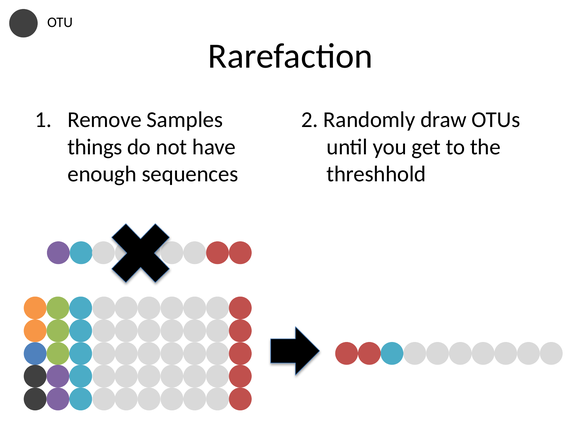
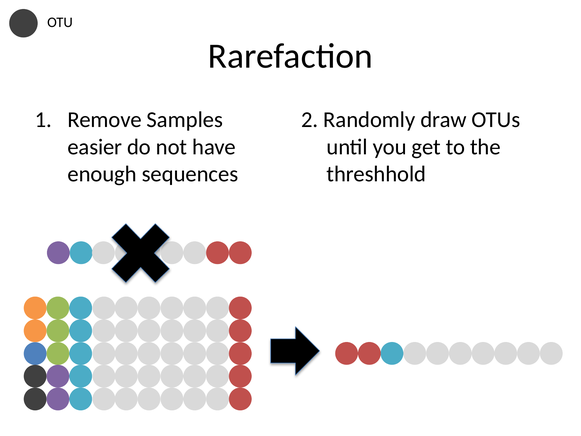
things: things -> easier (95, 147)
